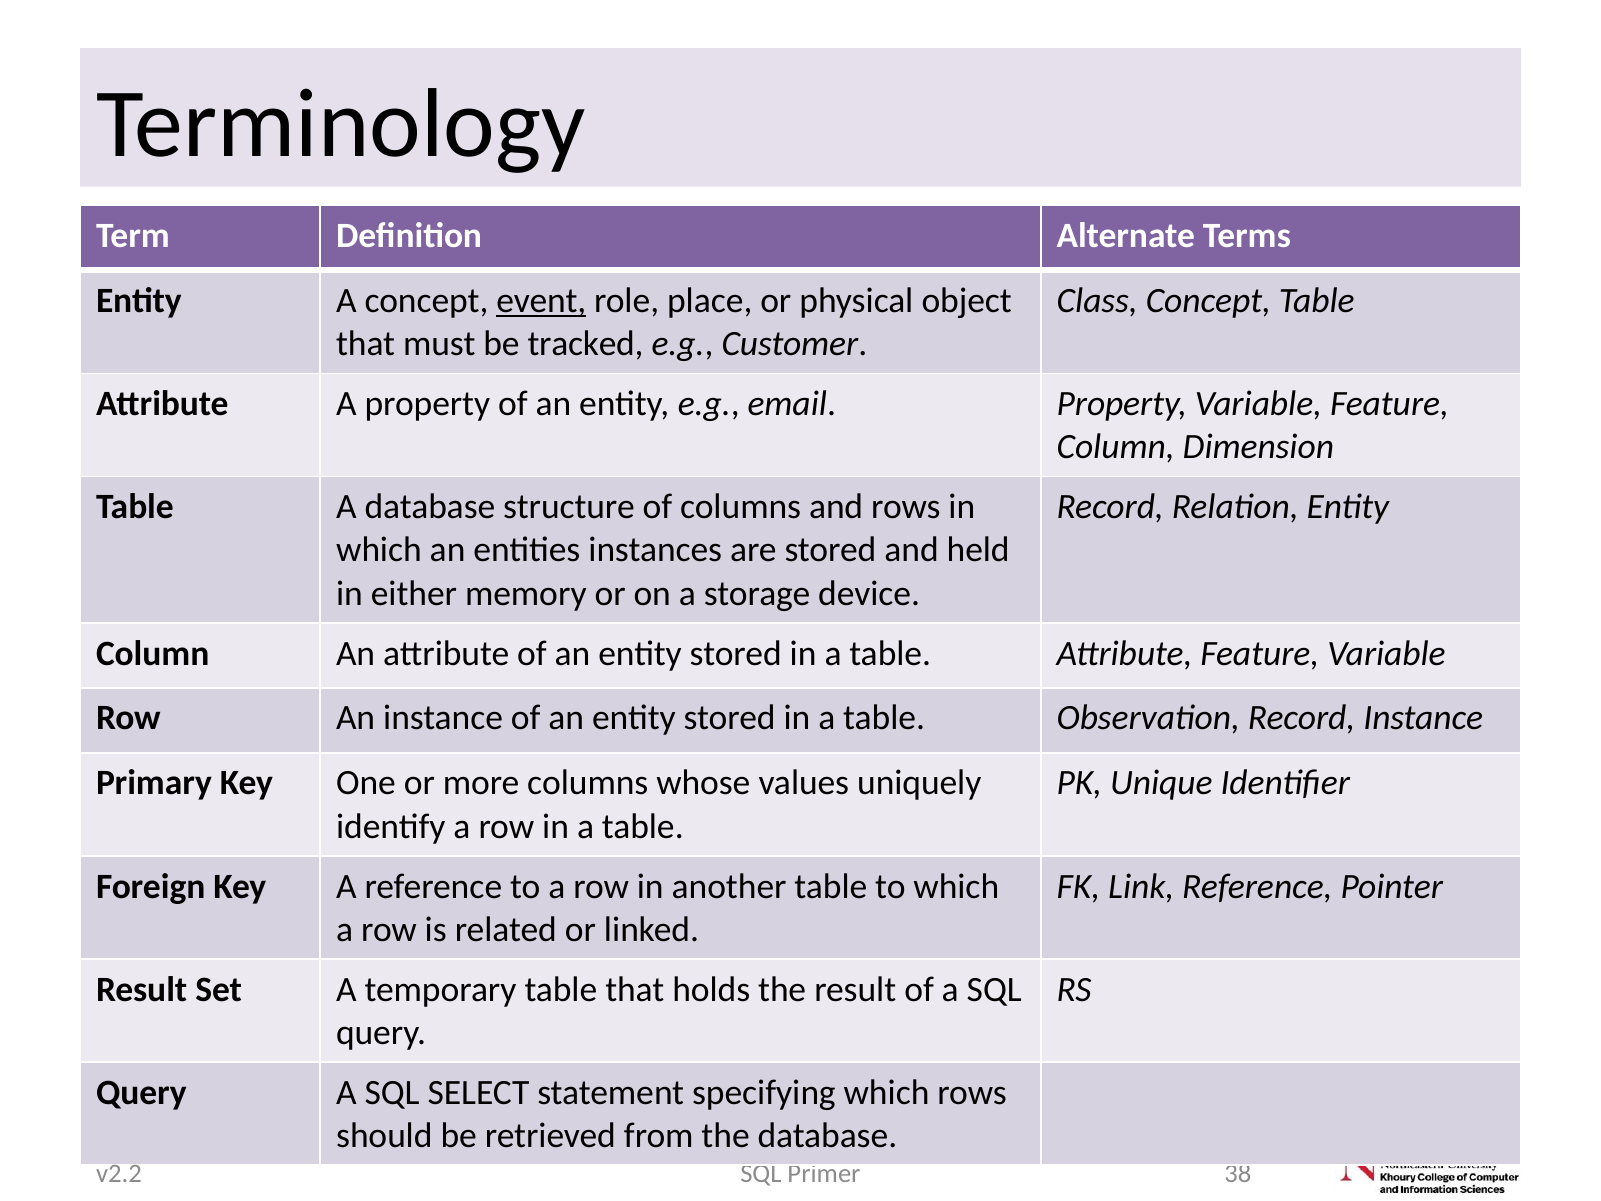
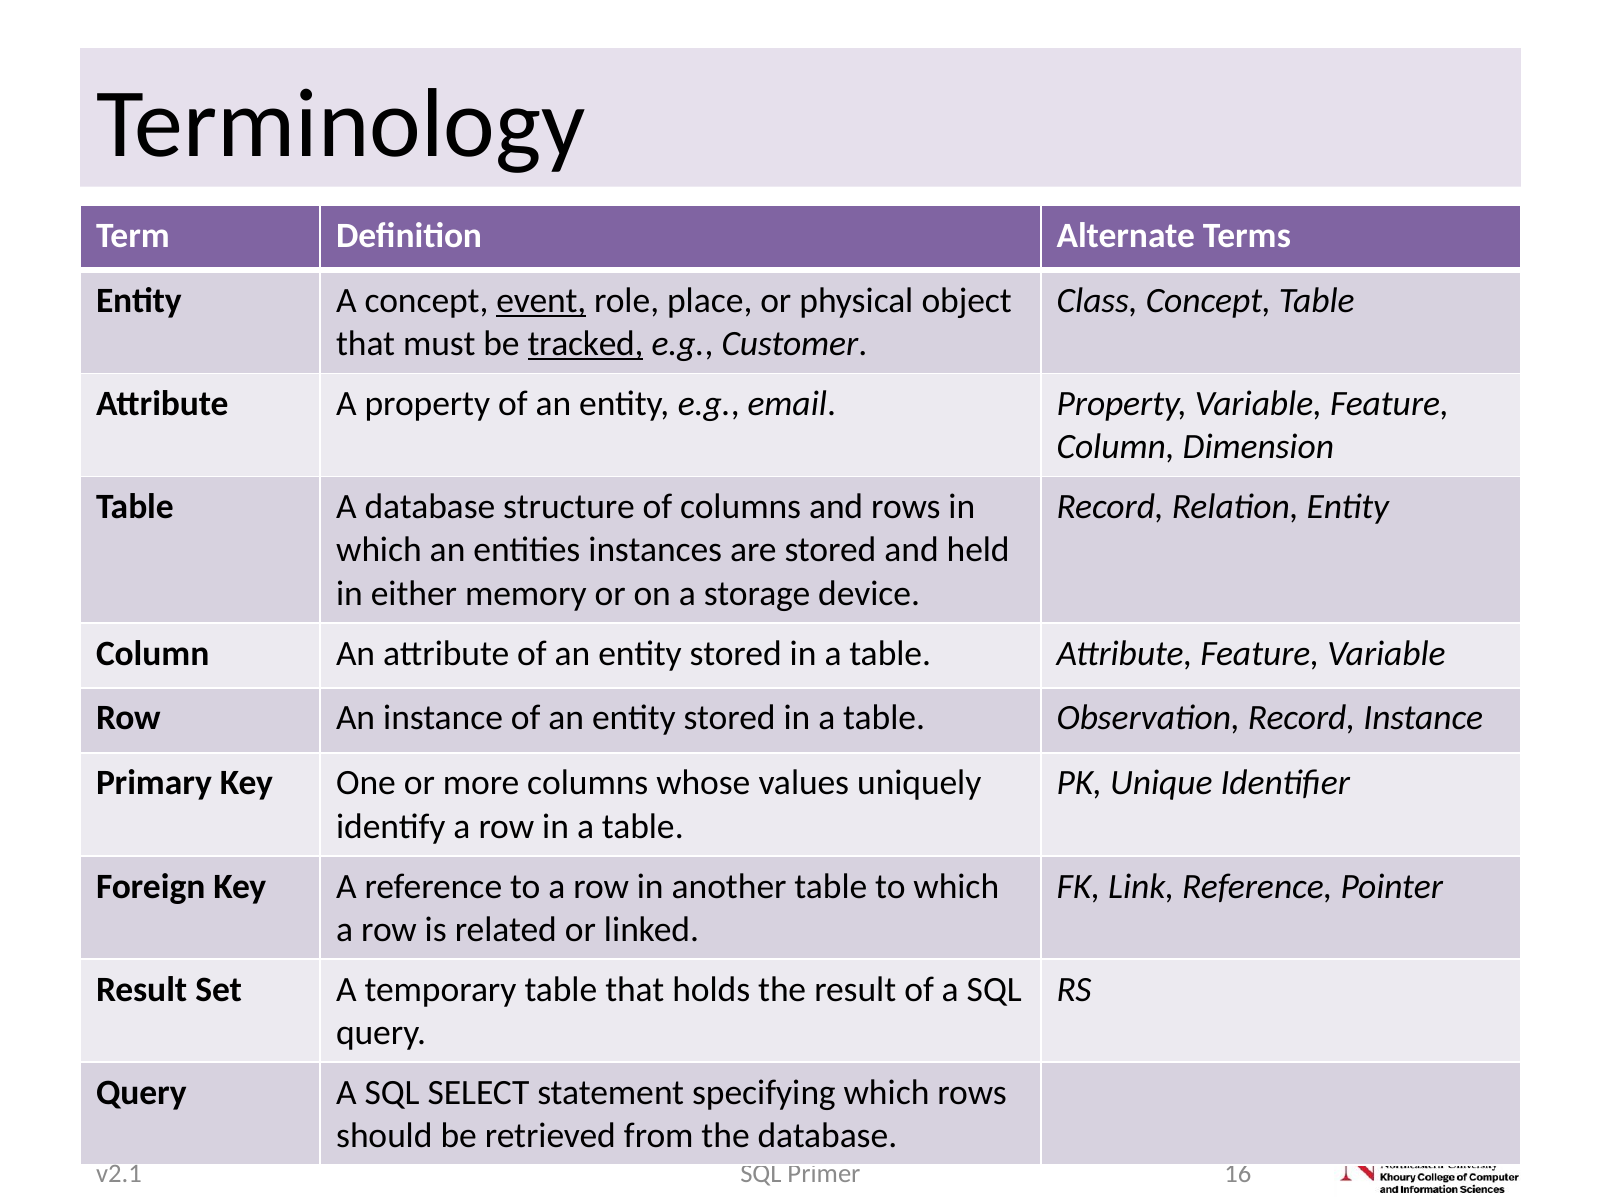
tracked underline: none -> present (586, 344)
38: 38 -> 16 (1238, 1174)
v2.2: v2.2 -> v2.1 (119, 1174)
